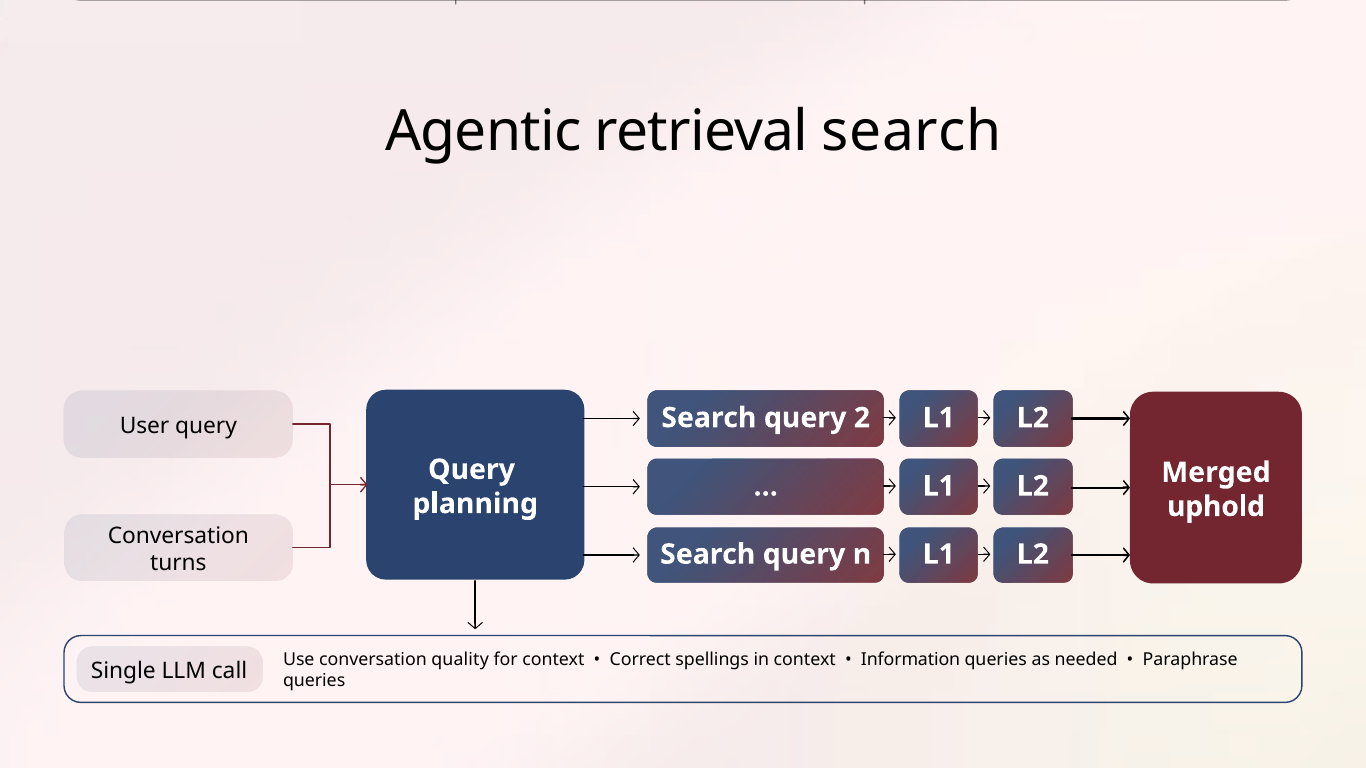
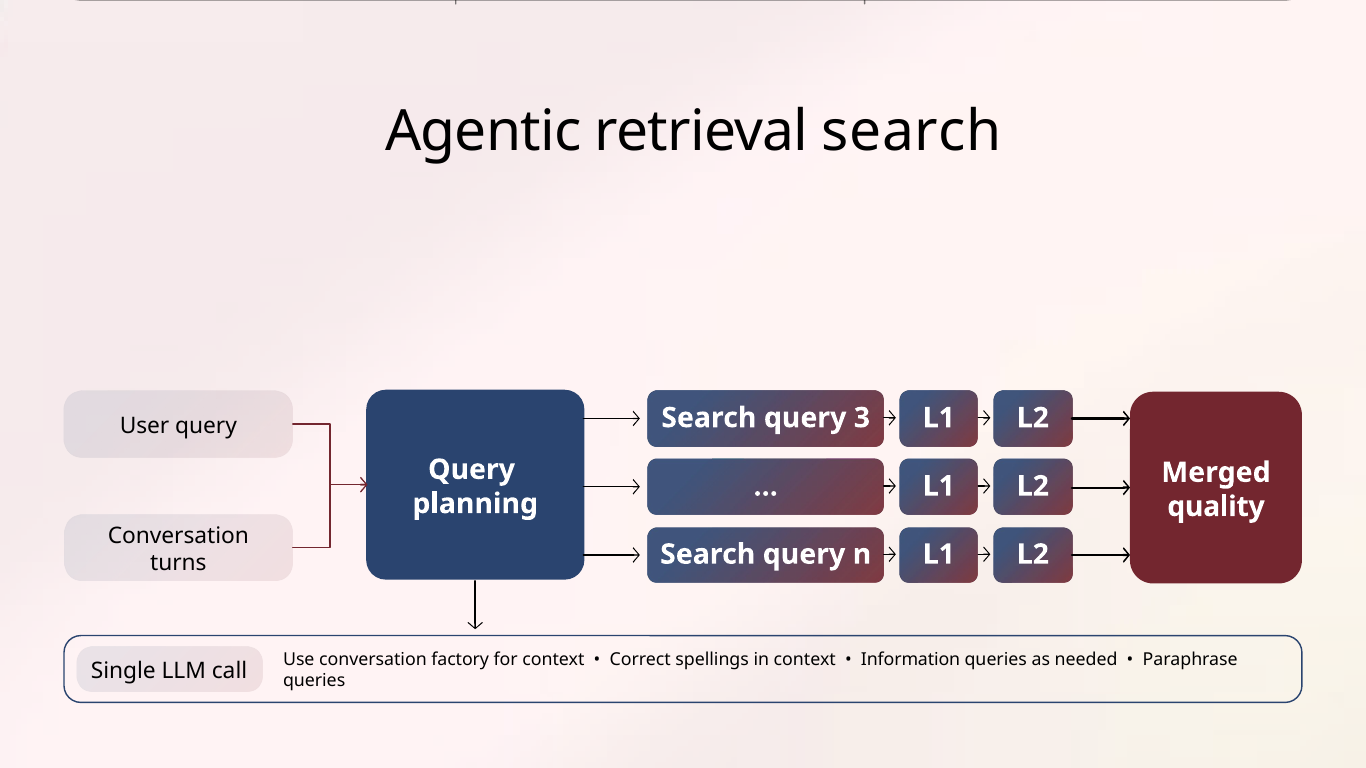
2: 2 -> 3 (862, 418)
uphold: uphold -> quality (1216, 507)
quality: quality -> factory (460, 660)
